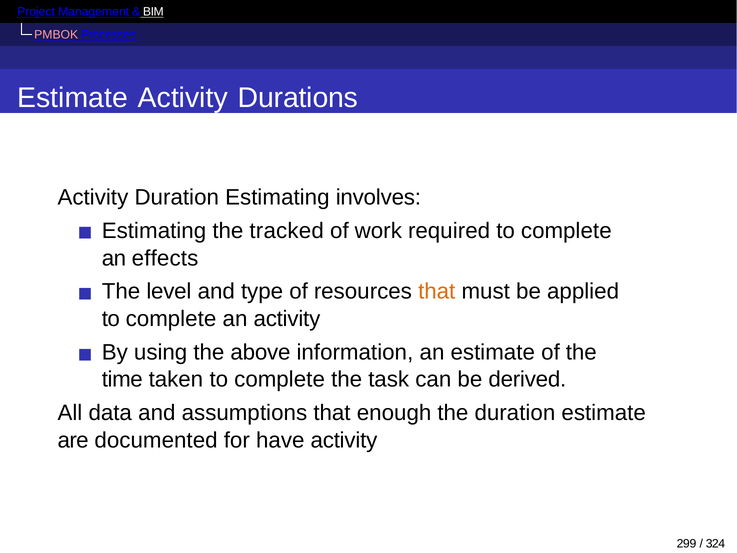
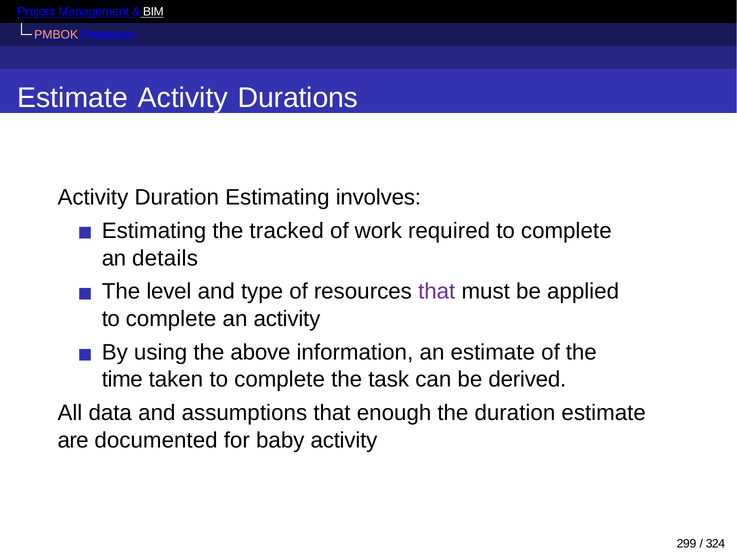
effects: effects -> details (165, 258)
that colour: orange -> purple (437, 292)
have: have -> baby (280, 440)
